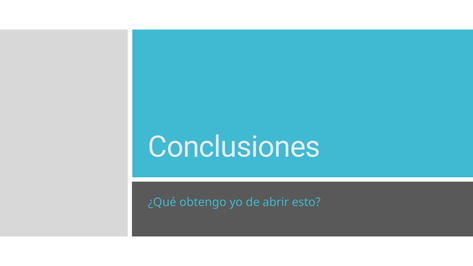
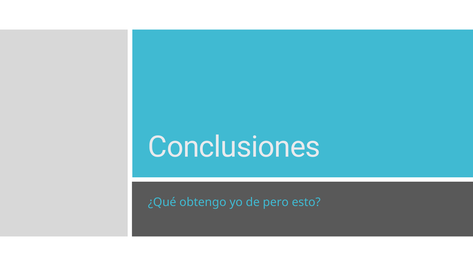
abrir: abrir -> pero (276, 202)
